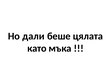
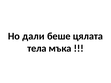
като: като -> тела (37, 48)
